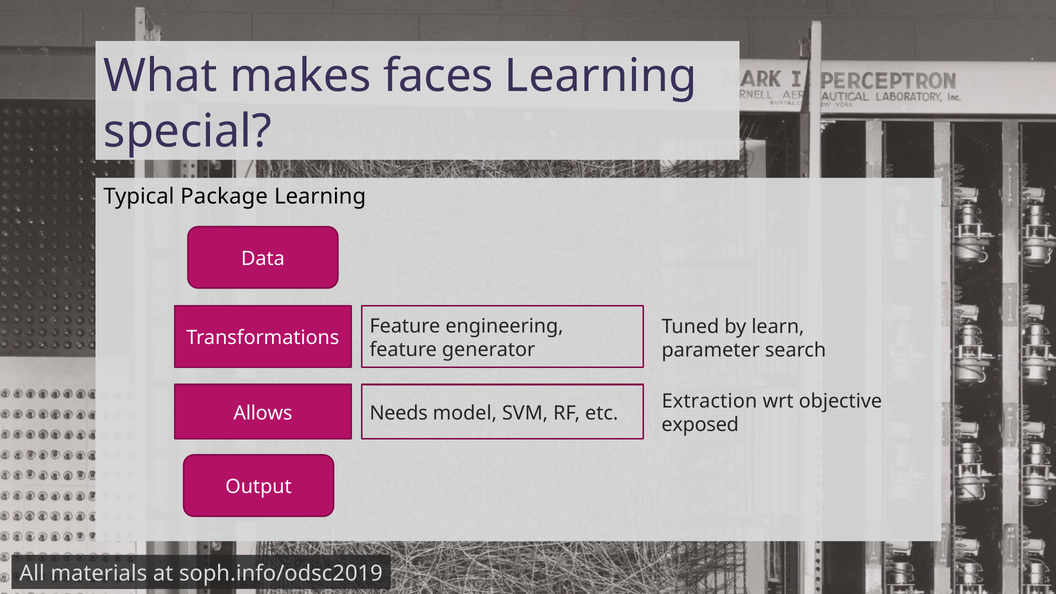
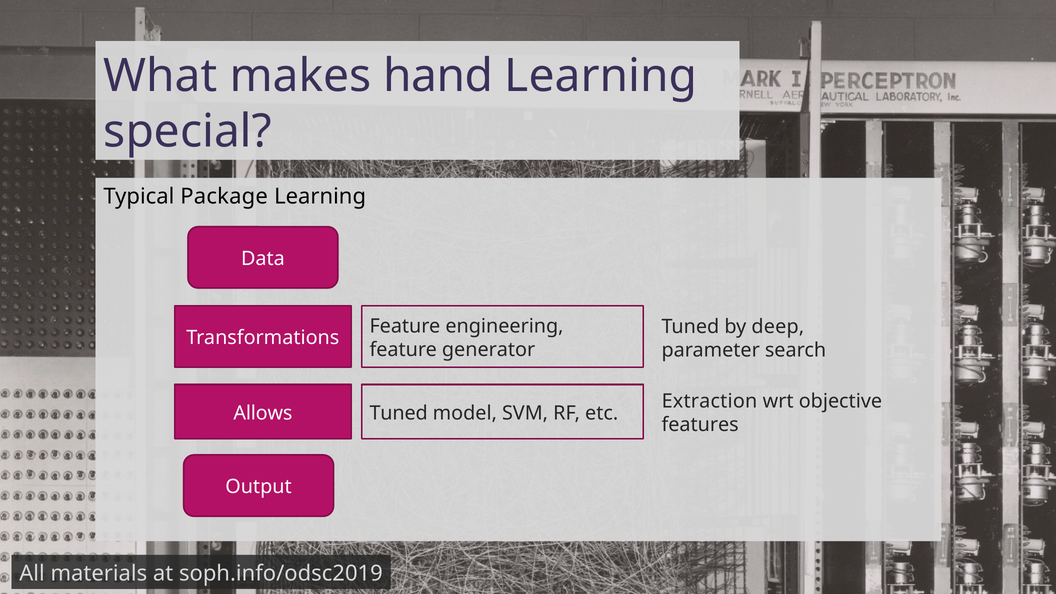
faces: faces -> hand (438, 76)
learn: learn -> deep (778, 327)
Needs: Needs -> Tuned (399, 413)
exposed: exposed -> features (700, 425)
